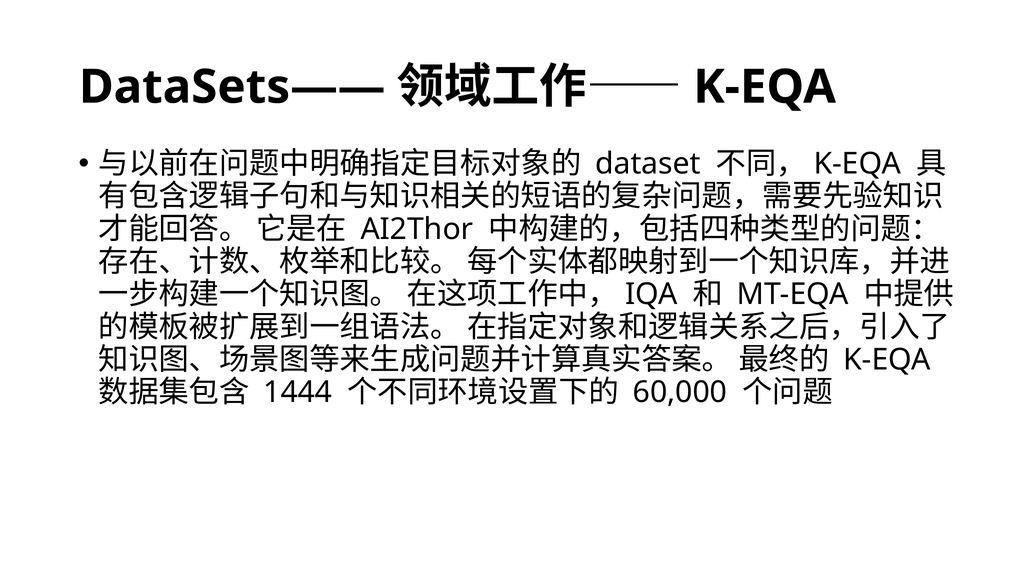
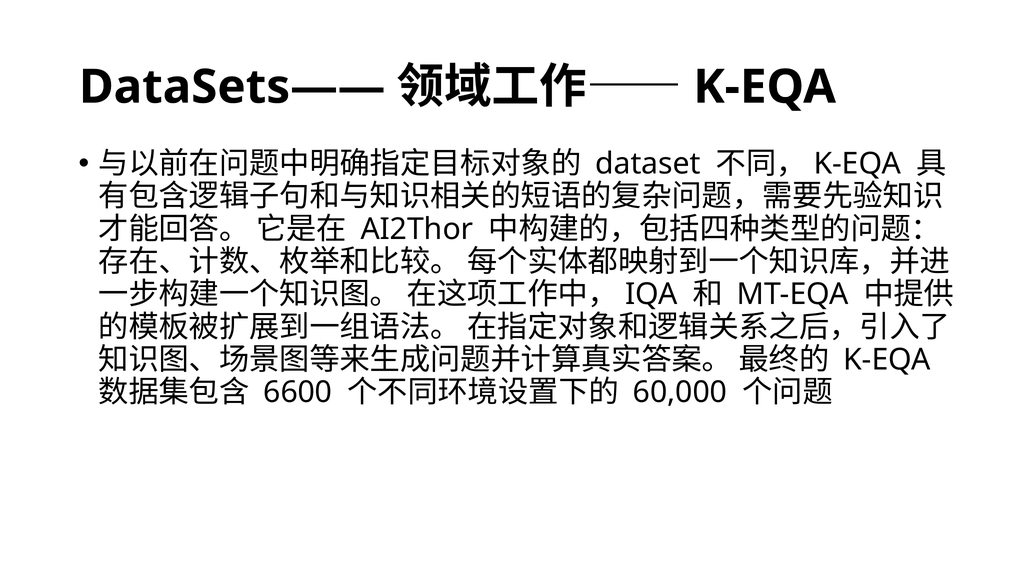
1444: 1444 -> 6600 (298, 392)
